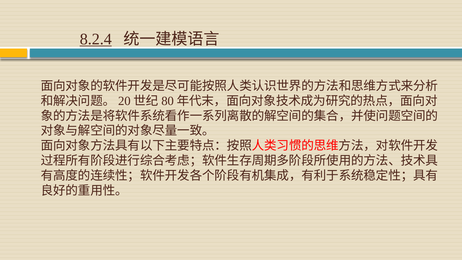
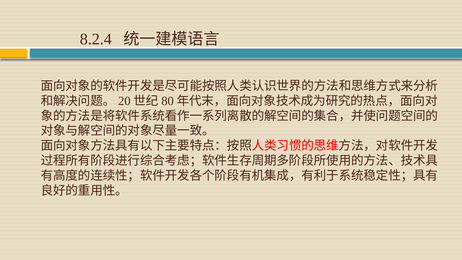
8.2.4 underline: present -> none (96, 39)
